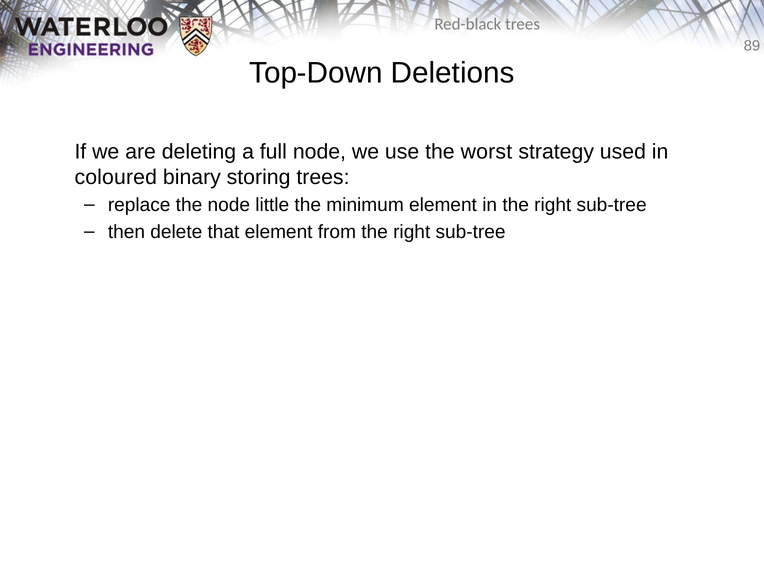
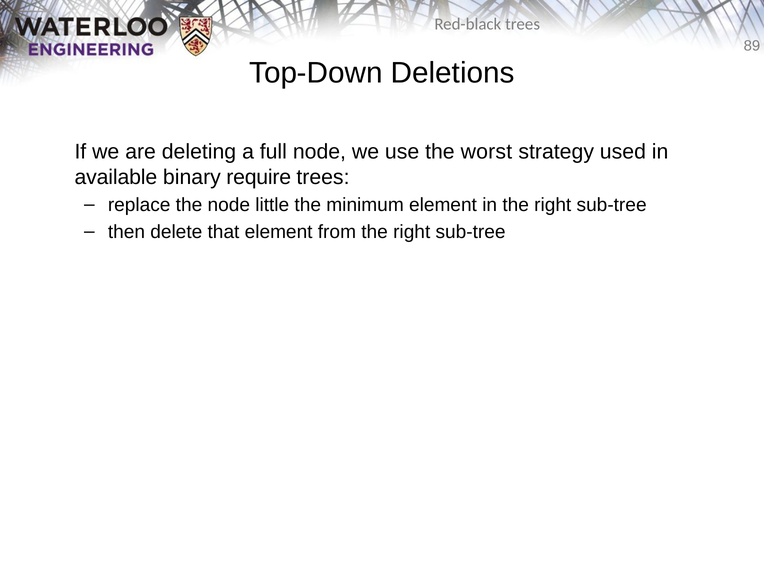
coloured: coloured -> available (116, 177)
storing: storing -> require (259, 177)
